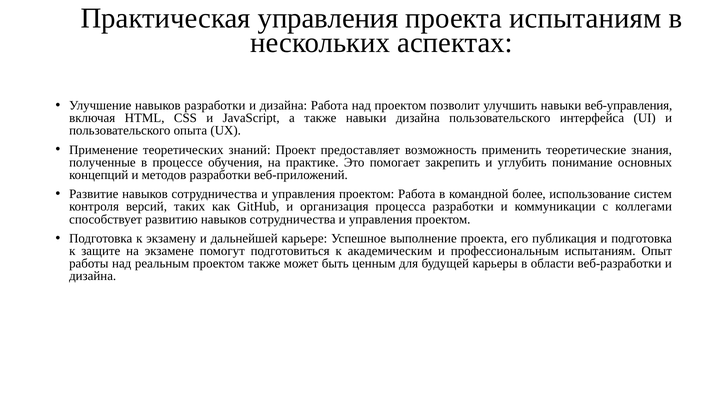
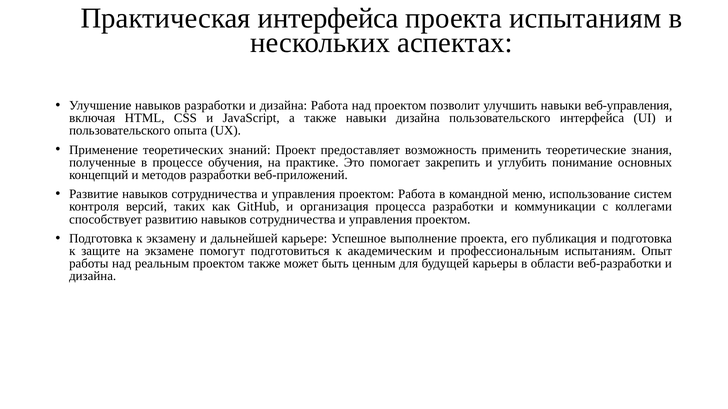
Практическая управления: управления -> интерфейса (328, 18)
более: более -> меню (529, 194)
